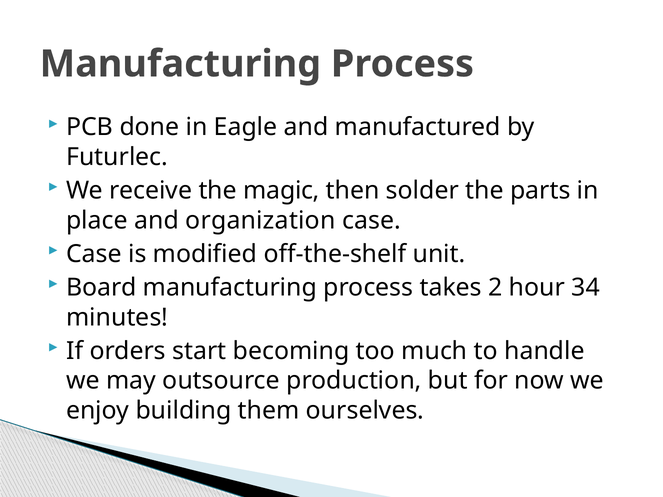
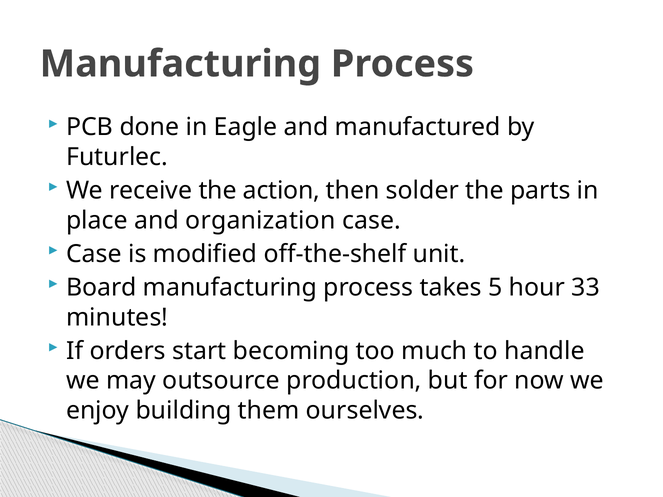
magic: magic -> action (281, 191)
2: 2 -> 5 (495, 288)
34: 34 -> 33 (586, 288)
